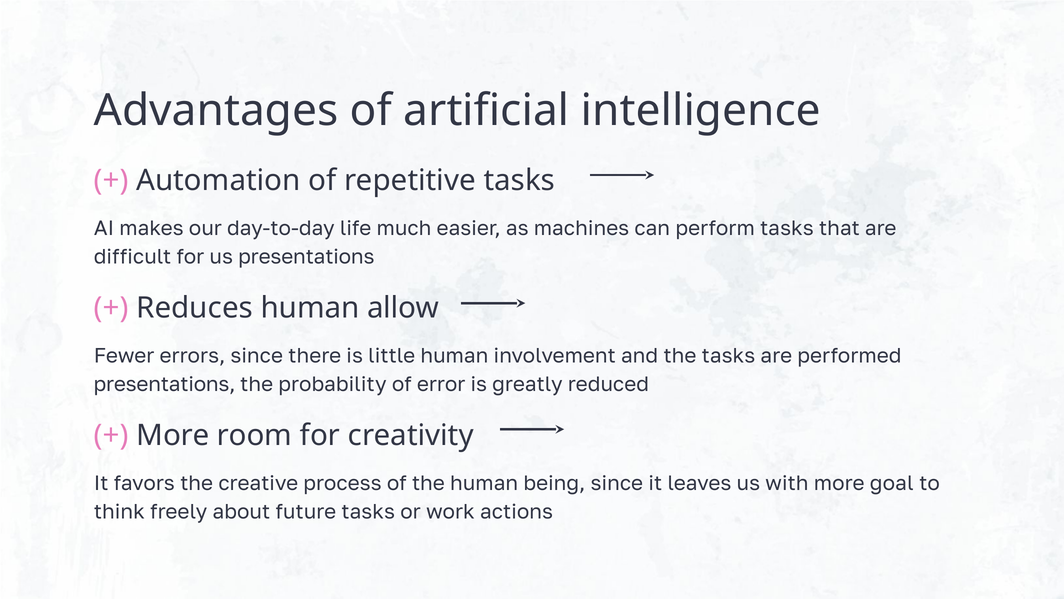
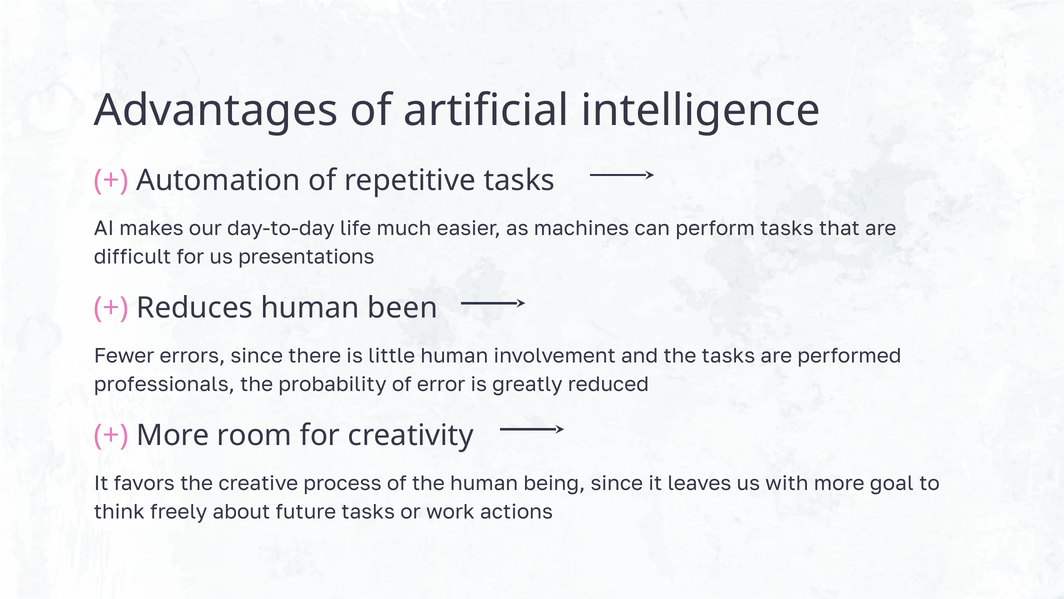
allow: allow -> been (403, 308)
presentations: presentations -> professionals (164, 384)
